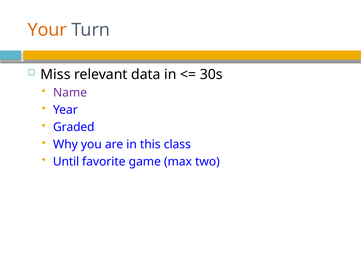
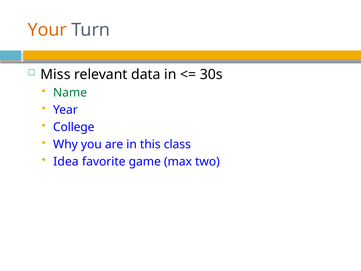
Name colour: purple -> green (70, 93)
Graded: Graded -> College (74, 127)
Until: Until -> Idea (66, 161)
